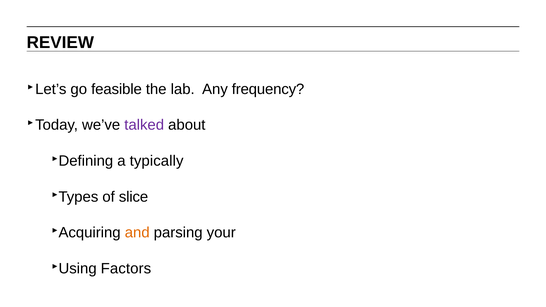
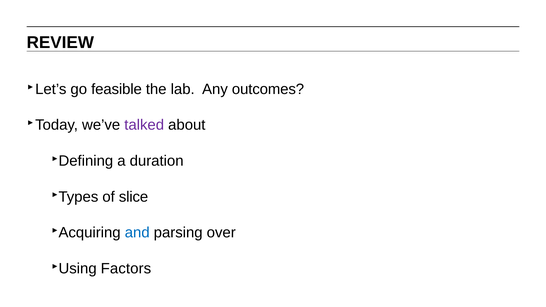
frequency: frequency -> outcomes (268, 89)
typically: typically -> duration (157, 161)
and colour: orange -> blue (137, 232)
your: your -> over (221, 232)
